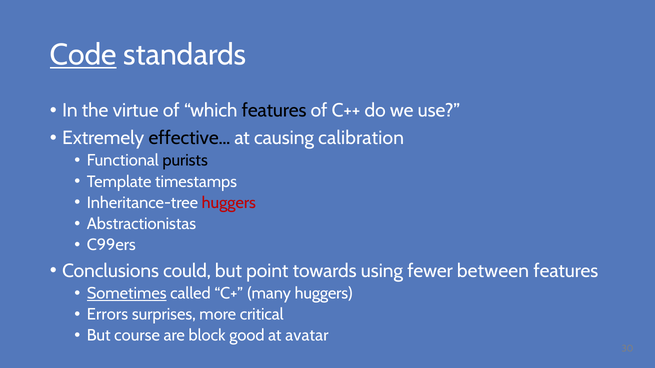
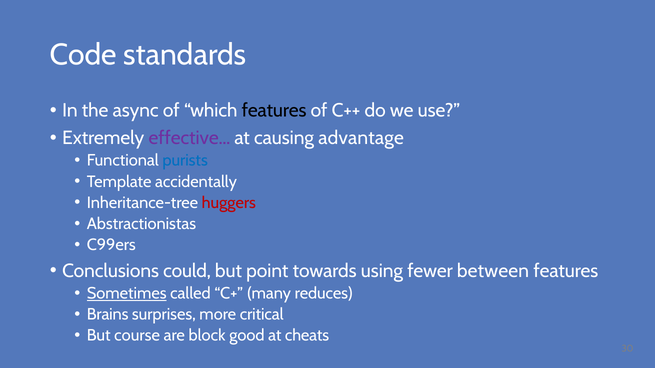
Code underline: present -> none (83, 55)
virtue: virtue -> async (136, 111)
effective… colour: black -> purple (189, 138)
calibration: calibration -> advantage (361, 138)
purists colour: black -> blue (185, 161)
timestamps: timestamps -> accidentally (196, 182)
many huggers: huggers -> reduces (324, 294)
Errors: Errors -> Brains (108, 315)
avatar: avatar -> cheats (307, 336)
